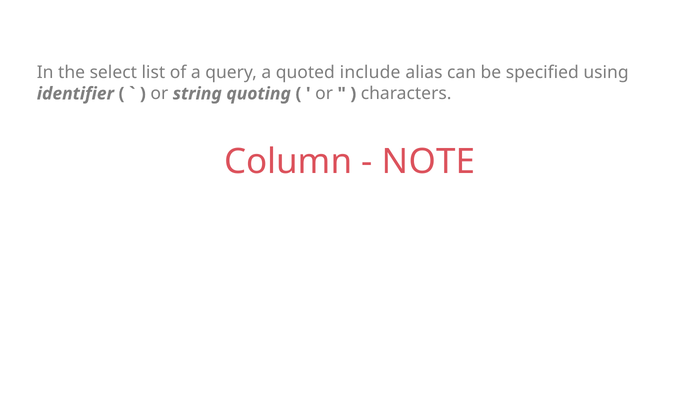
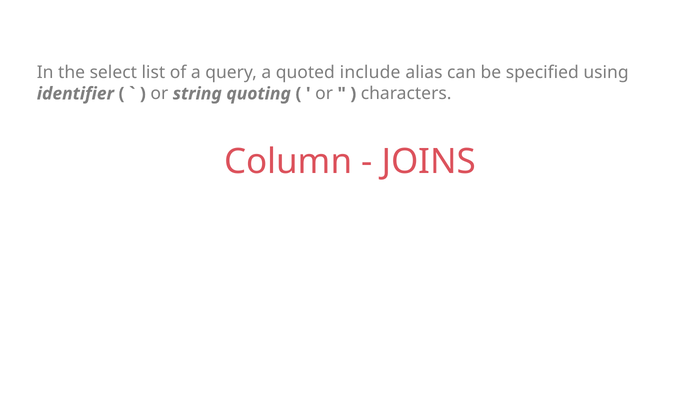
NOTE: NOTE -> JOINS (429, 162)
